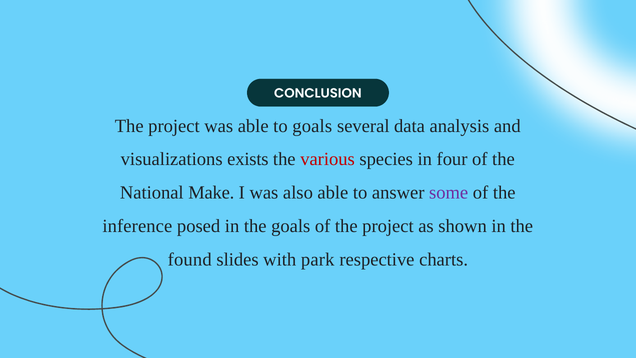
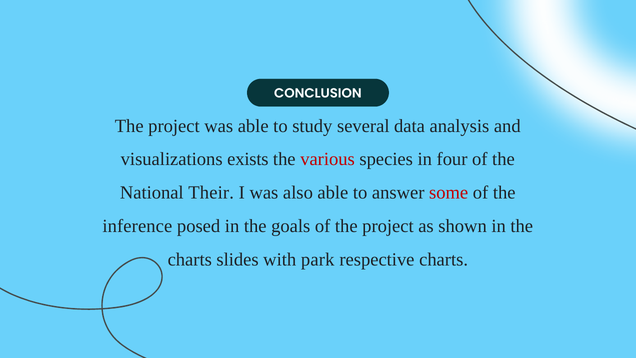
to goals: goals -> study (312, 126)
Make: Make -> Their (211, 193)
some colour: purple -> red (449, 193)
found: found -> charts (190, 259)
